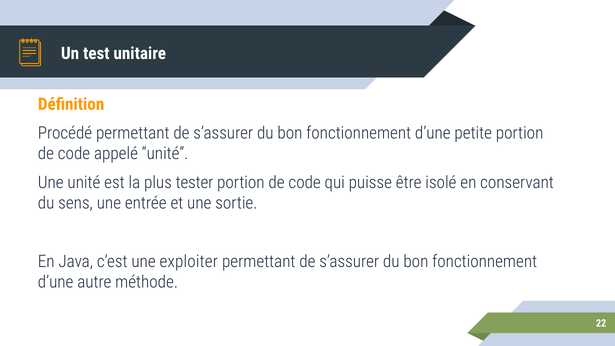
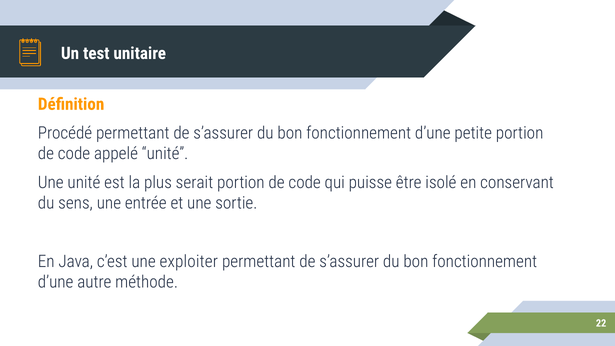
tester: tester -> serait (194, 183)
